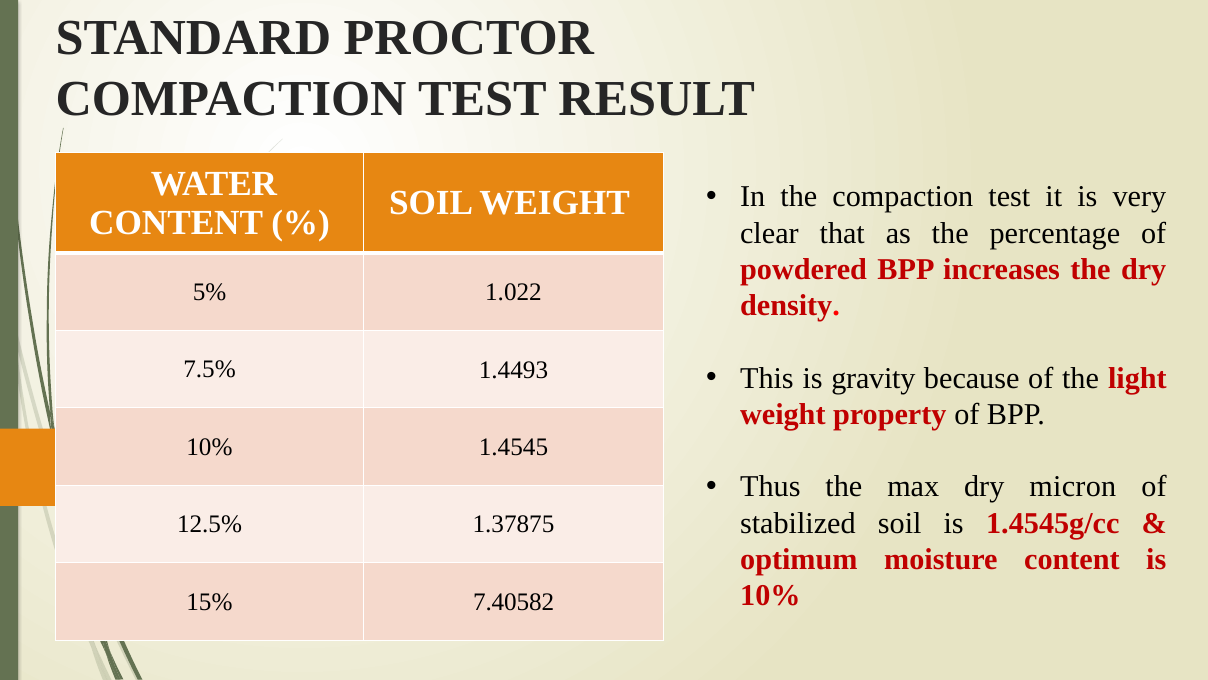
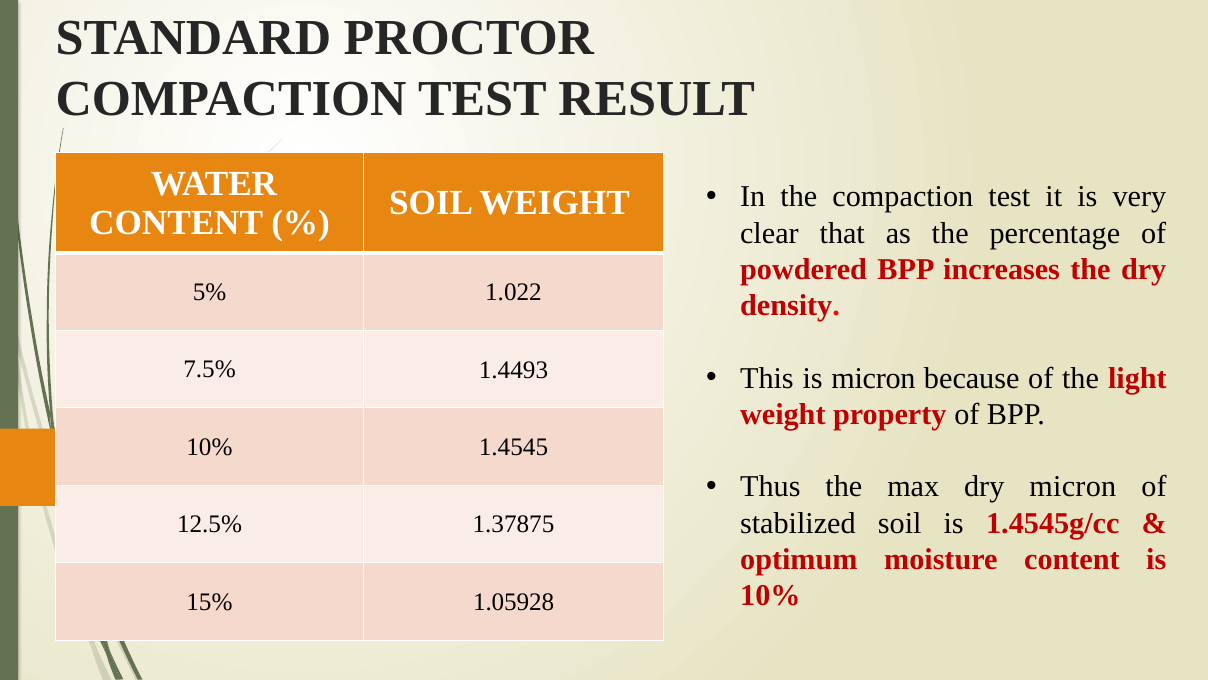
is gravity: gravity -> micron (873, 378)
7.40582: 7.40582 -> 1.05928 (514, 602)
